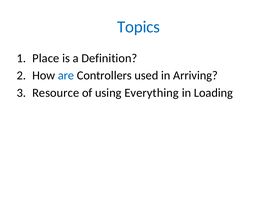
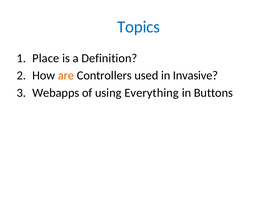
are colour: blue -> orange (66, 75)
Arriving: Arriving -> Invasive (196, 75)
Resource: Resource -> Webapps (56, 93)
Loading: Loading -> Buttons (213, 93)
